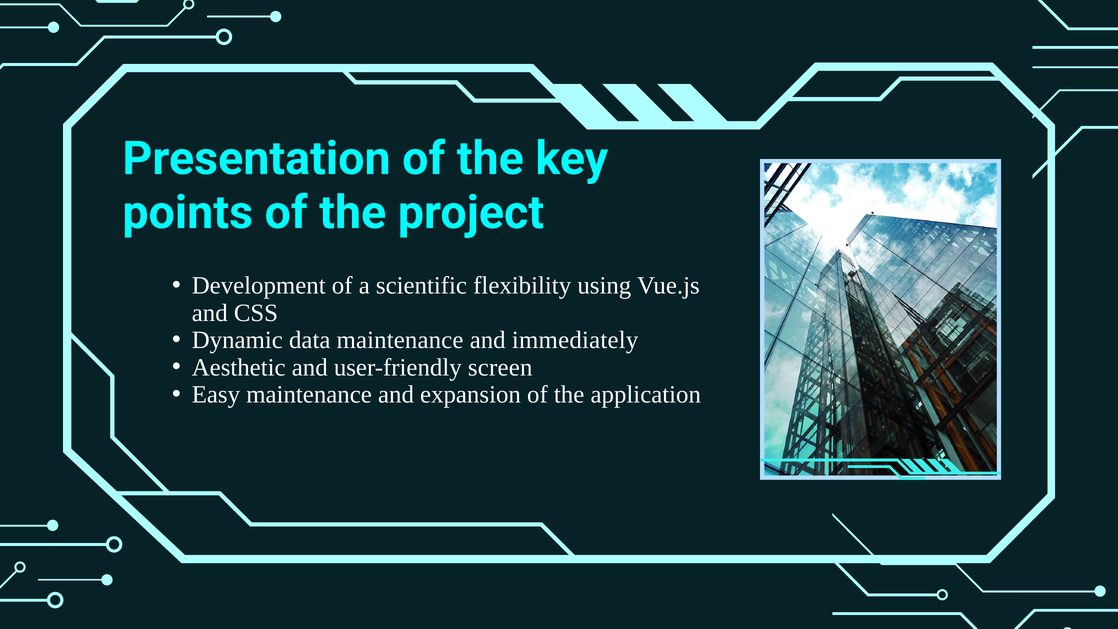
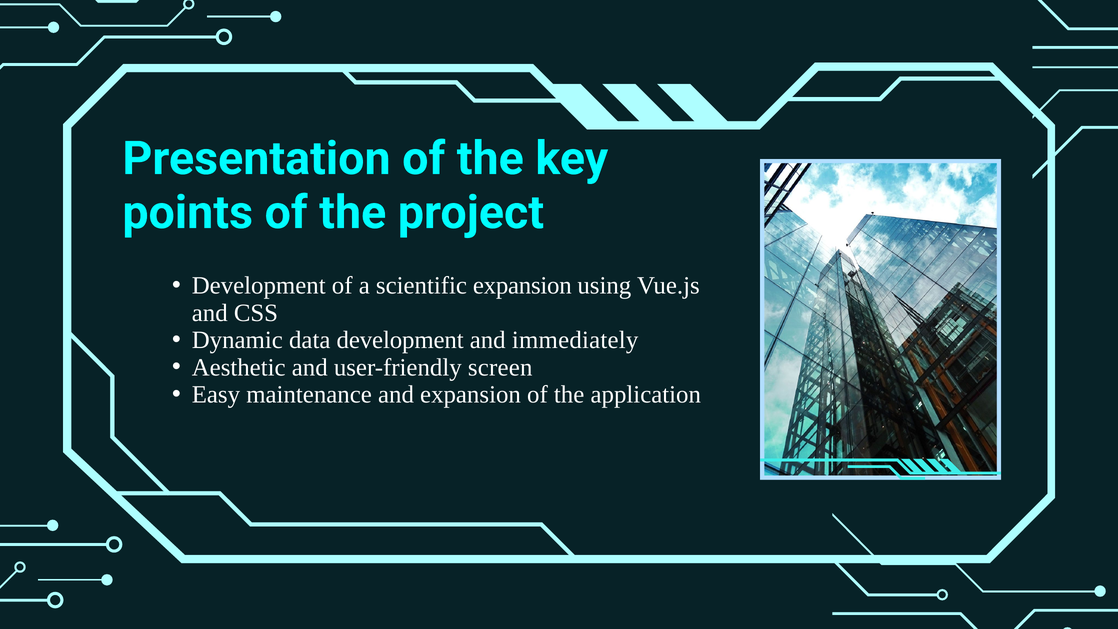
scientific flexibility: flexibility -> expansion (522, 286)
data maintenance: maintenance -> development (400, 340)
